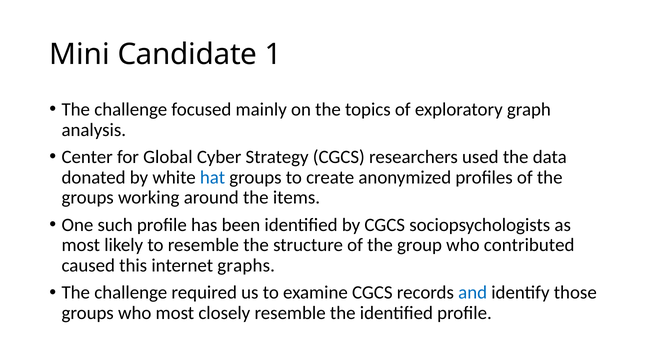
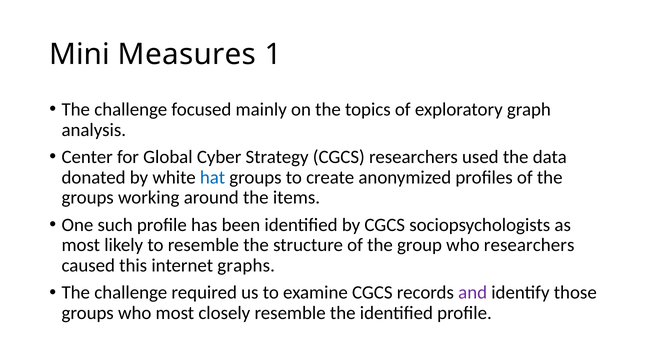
Candidate: Candidate -> Measures (187, 54)
who contributed: contributed -> researchers (529, 246)
and colour: blue -> purple (473, 293)
